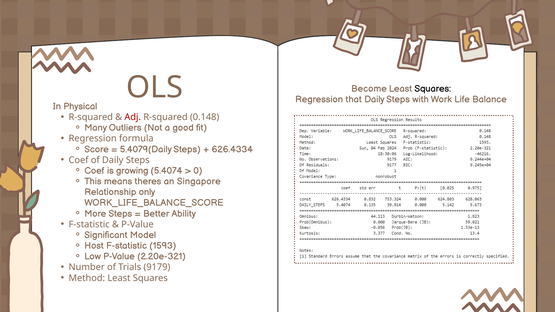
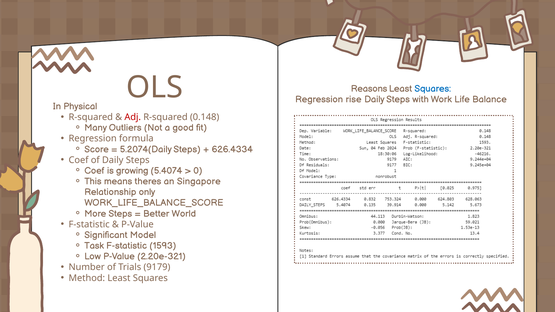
Become: Become -> Reasons (369, 89)
Squares colour: black -> blue (433, 89)
that: that -> rise (354, 100)
5.4079(Daily: 5.4079(Daily -> 5.2074(Daily (146, 149)
Ability: Ability -> World (184, 214)
Host: Host -> Task (94, 246)
